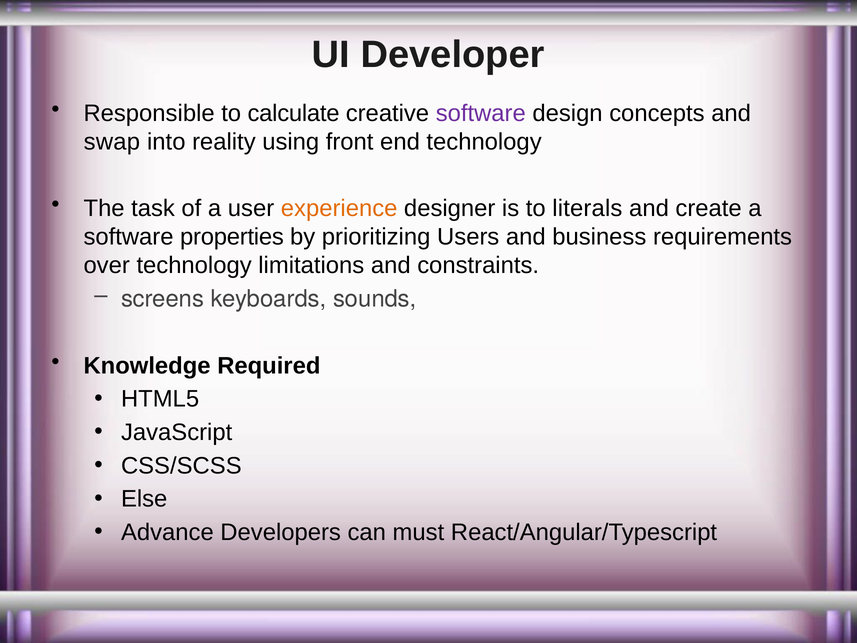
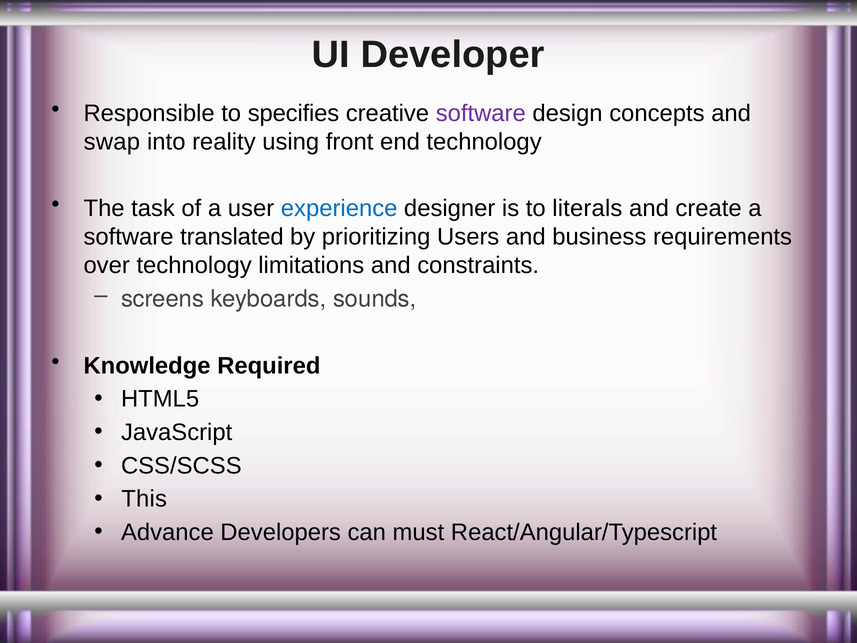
calculate: calculate -> specifies (294, 113)
experience colour: orange -> blue (339, 208)
properties: properties -> translated (232, 237)
Else: Else -> This (144, 499)
